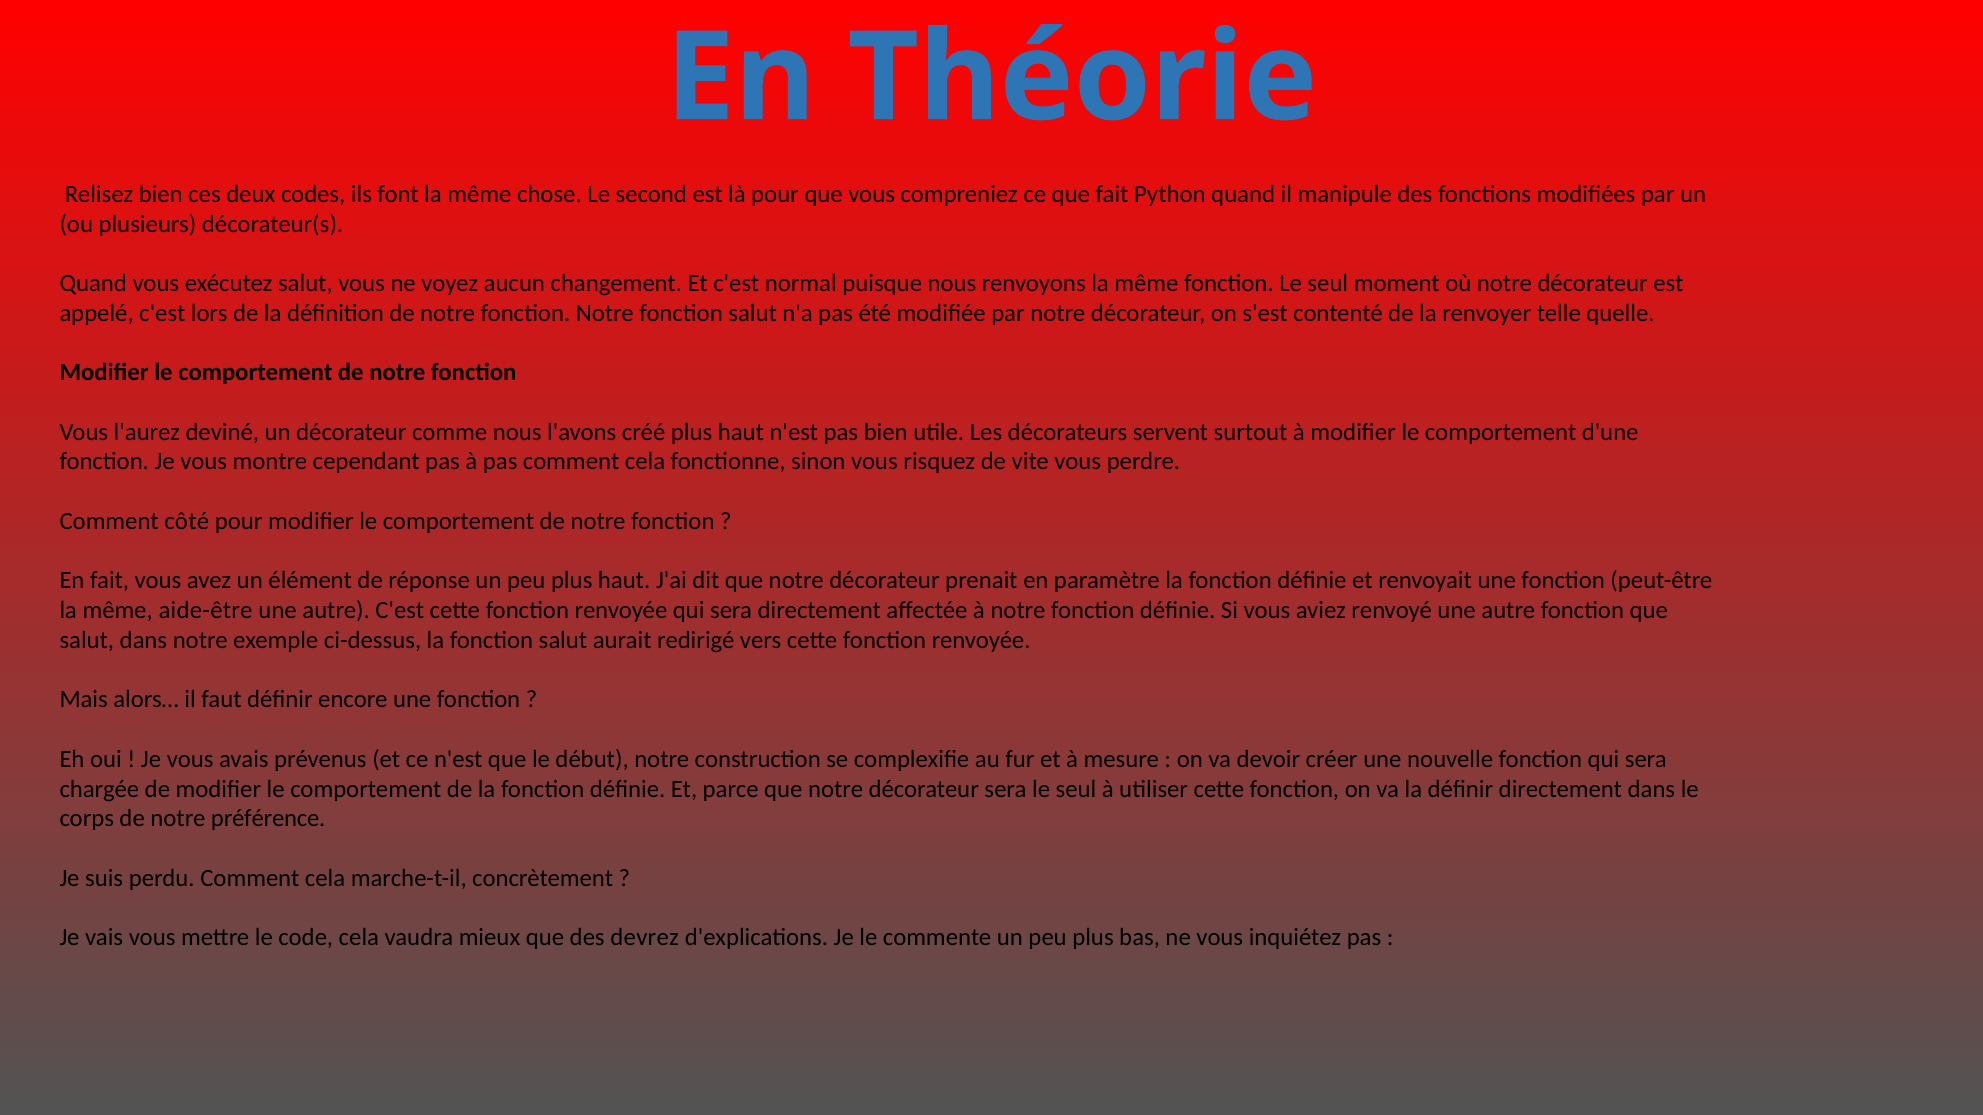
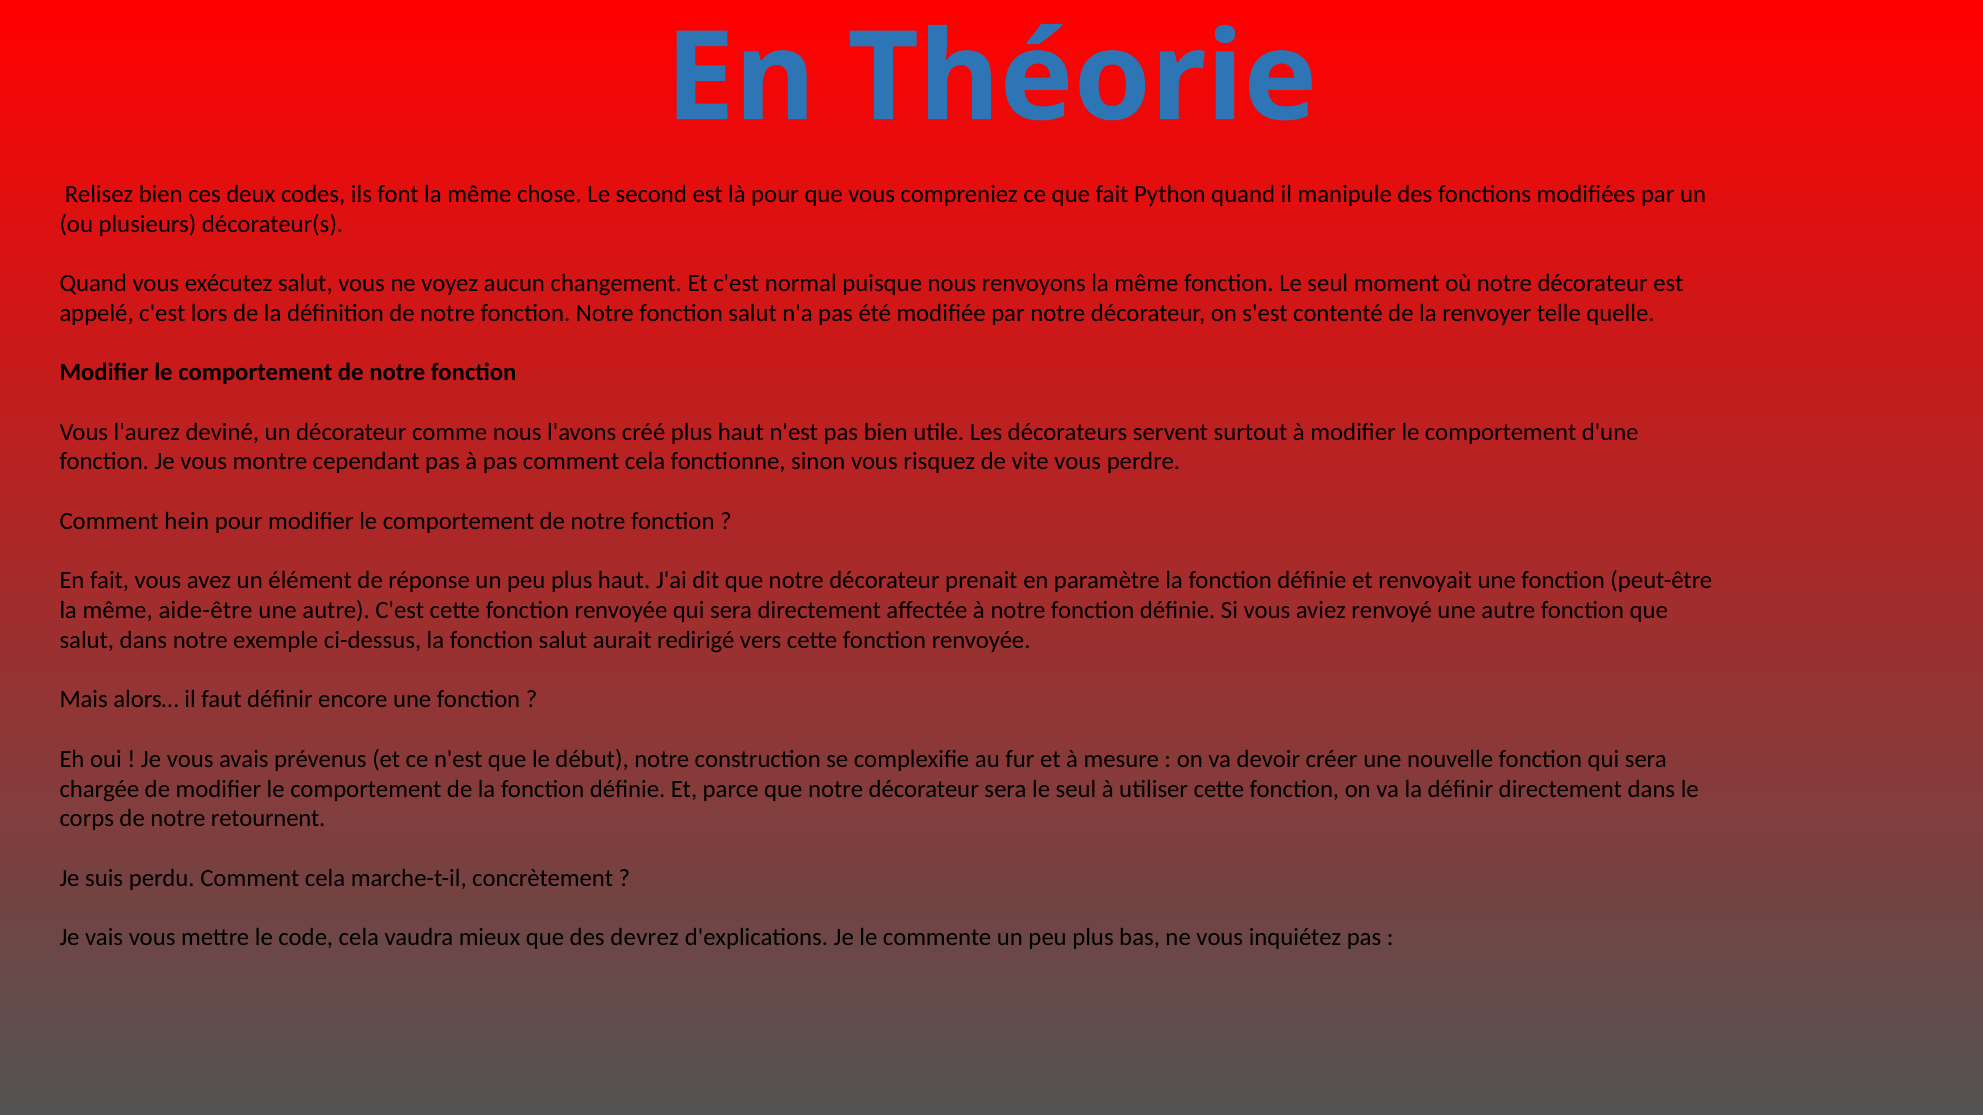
côté: côté -> hein (187, 521)
préférence: préférence -> retournent (268, 819)
